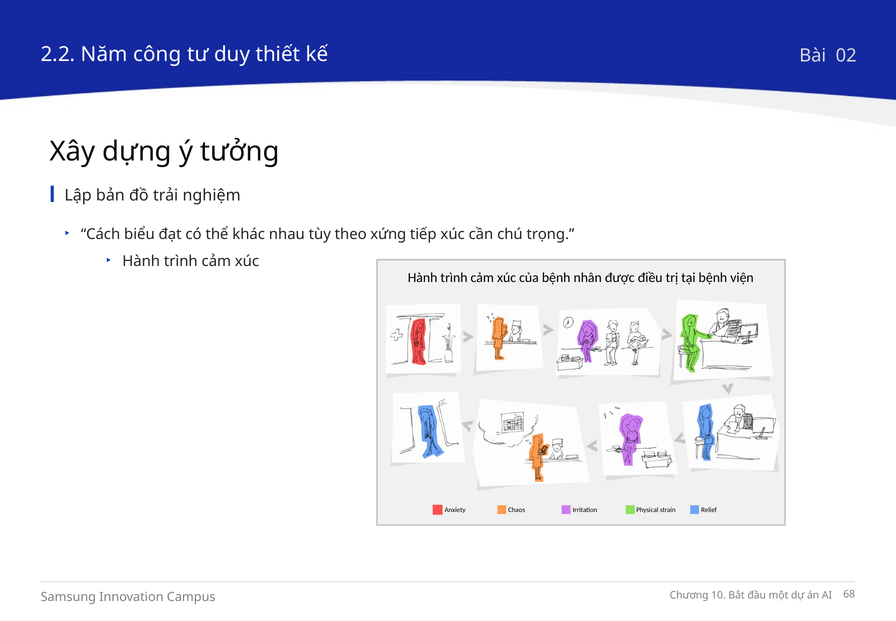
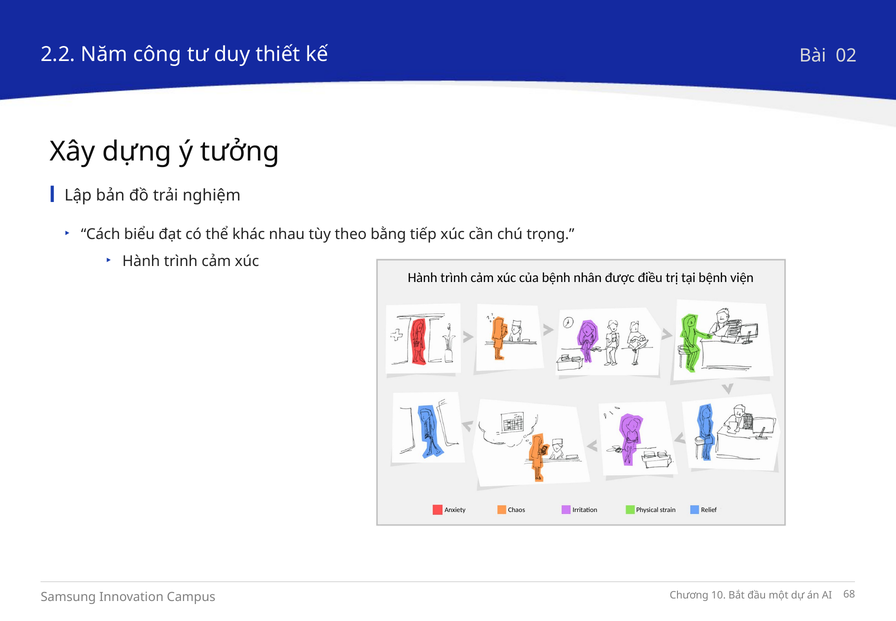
xứng: xứng -> bằng (388, 234)
